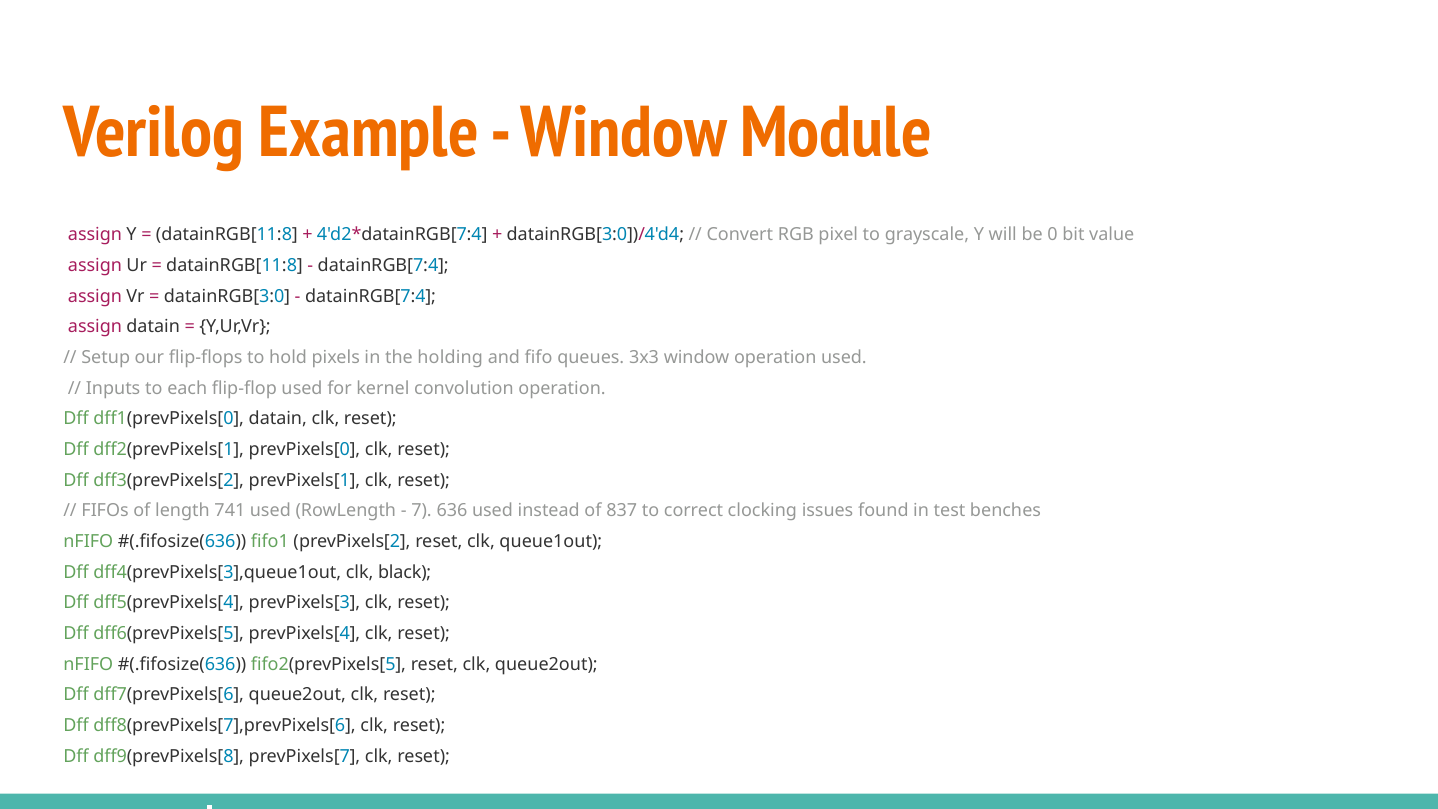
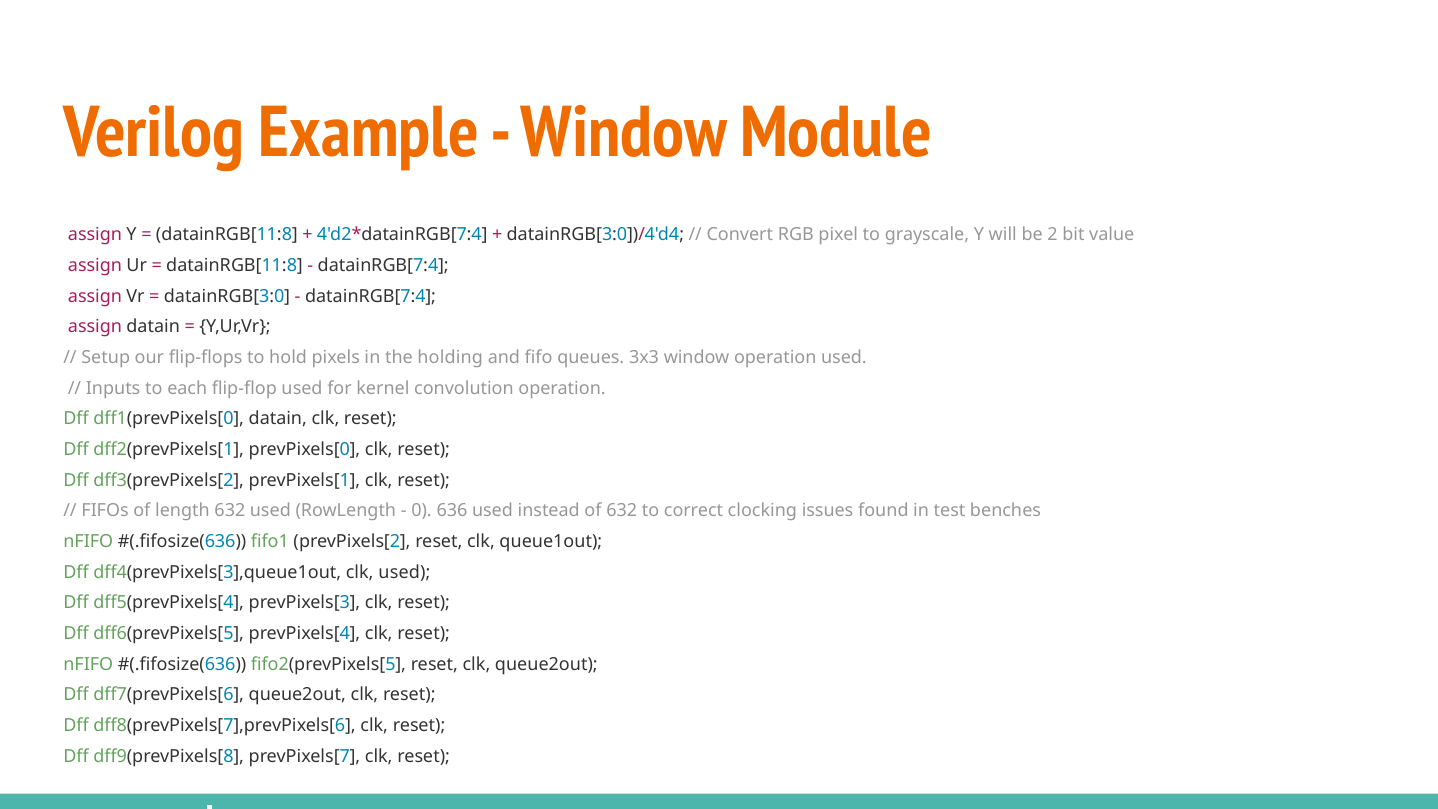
0: 0 -> 2 (1053, 235)
length 741: 741 -> 632 (230, 511)
7: 7 -> 0 (422, 511)
of 837: 837 -> 632 (622, 511)
clk black: black -> used (405, 572)
